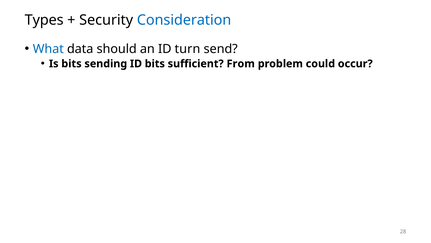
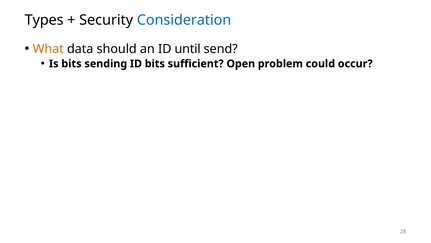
What colour: blue -> orange (48, 49)
turn: turn -> until (188, 49)
From: From -> Open (241, 64)
